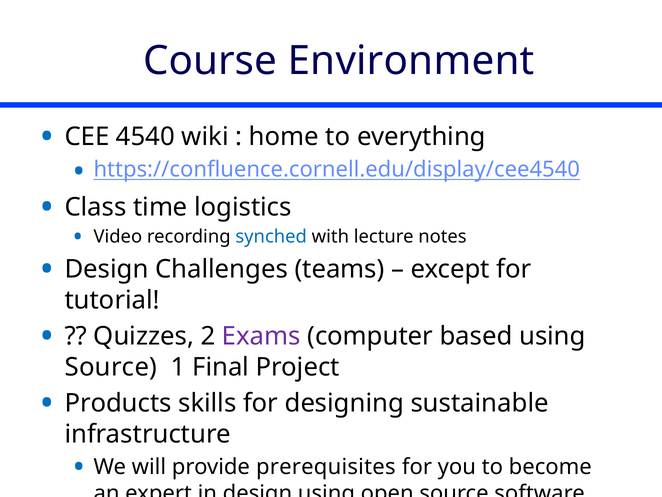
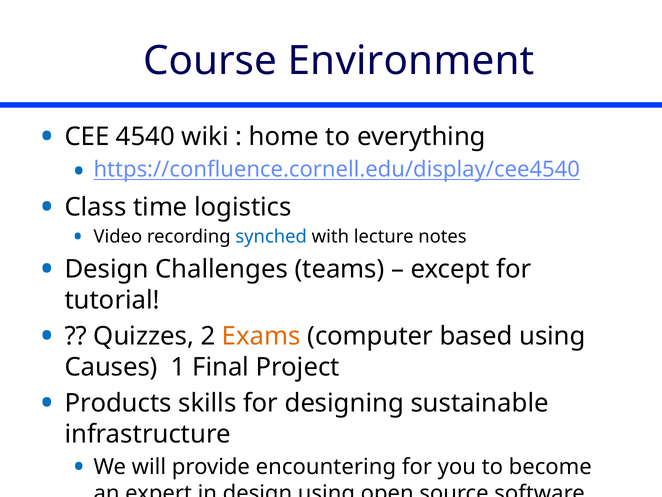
Exams colour: purple -> orange (261, 336)
Source: Source -> Causes (111, 367)
prerequisites: prerequisites -> encountering (326, 467)
